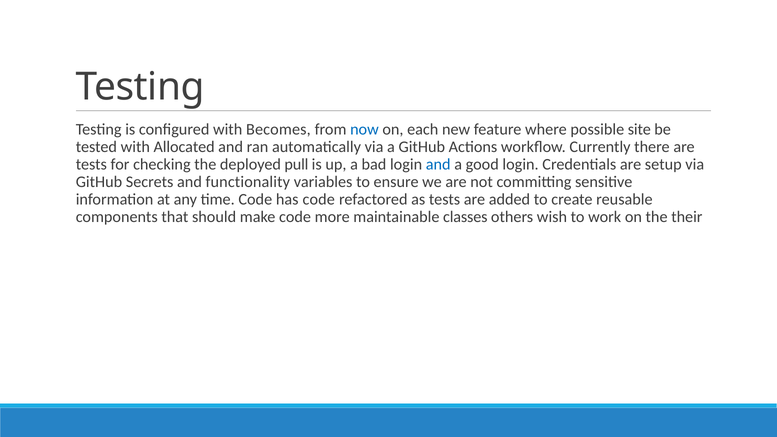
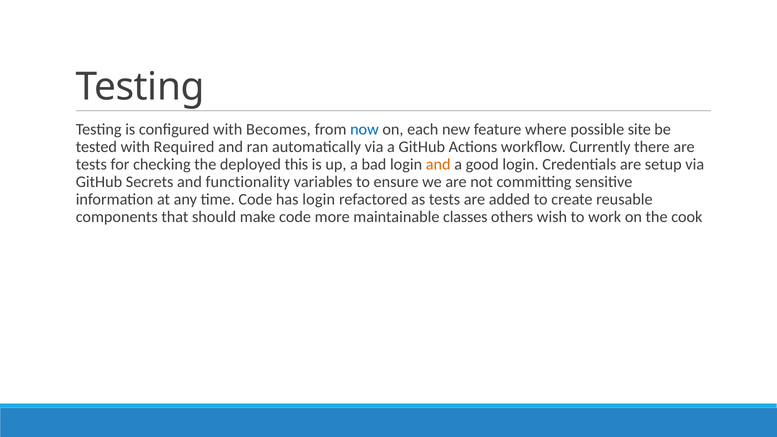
Allocated: Allocated -> Required (184, 147)
pull: pull -> this (296, 164)
and colour: blue -> orange (438, 164)
has code: code -> login (319, 199)
their: their -> cook (687, 217)
